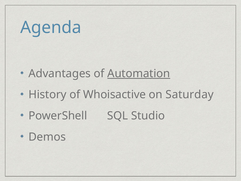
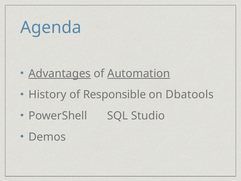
Advantages underline: none -> present (60, 73)
Whoisactive: Whoisactive -> Responsible (115, 95)
Saturday: Saturday -> Dbatools (190, 95)
